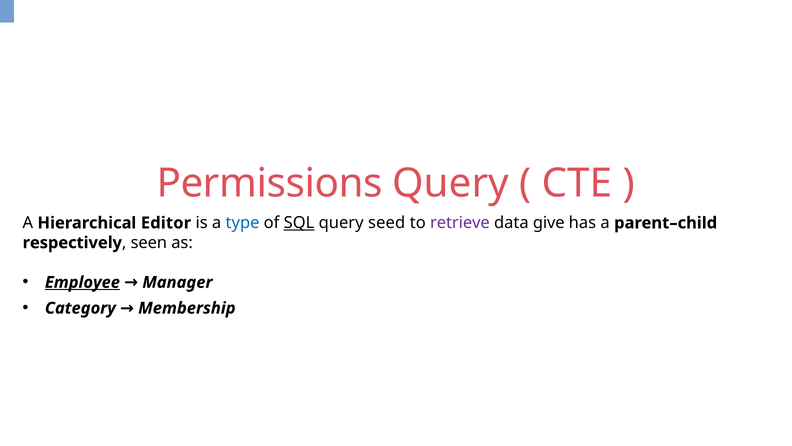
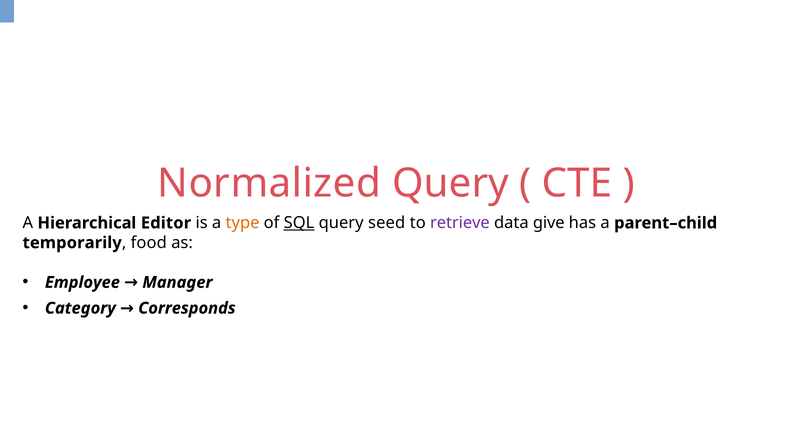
Permissions: Permissions -> Normalized (269, 183)
type colour: blue -> orange (243, 223)
respectively: respectively -> temporarily (72, 242)
seen: seen -> food (149, 242)
Employee underline: present -> none (82, 282)
Membership: Membership -> Corresponds (187, 308)
